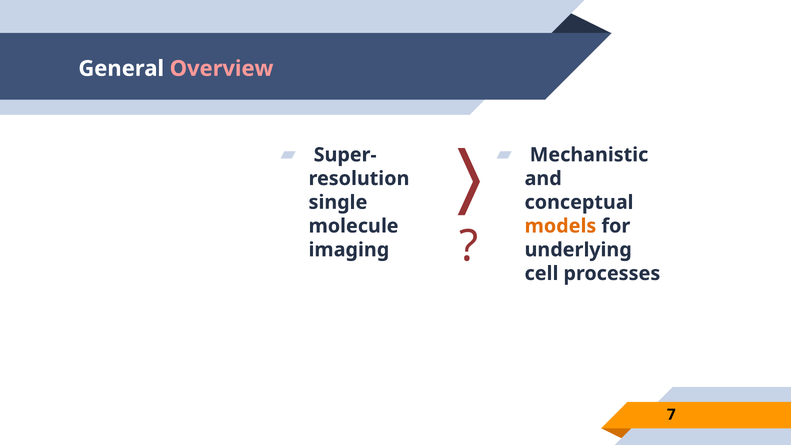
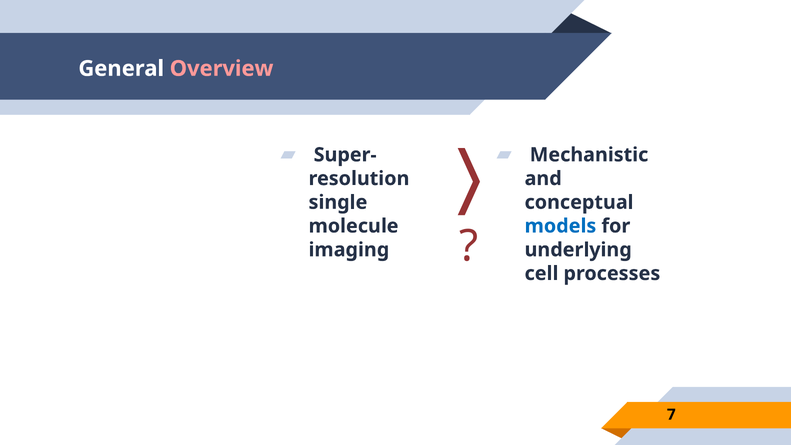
models colour: orange -> blue (560, 226)
